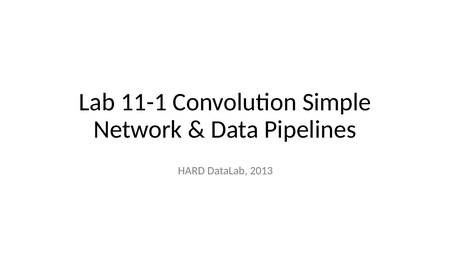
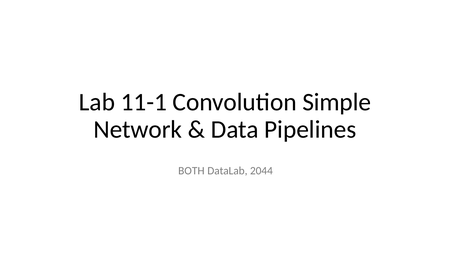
HARD: HARD -> BOTH (191, 171)
2013: 2013 -> 2044 (261, 171)
